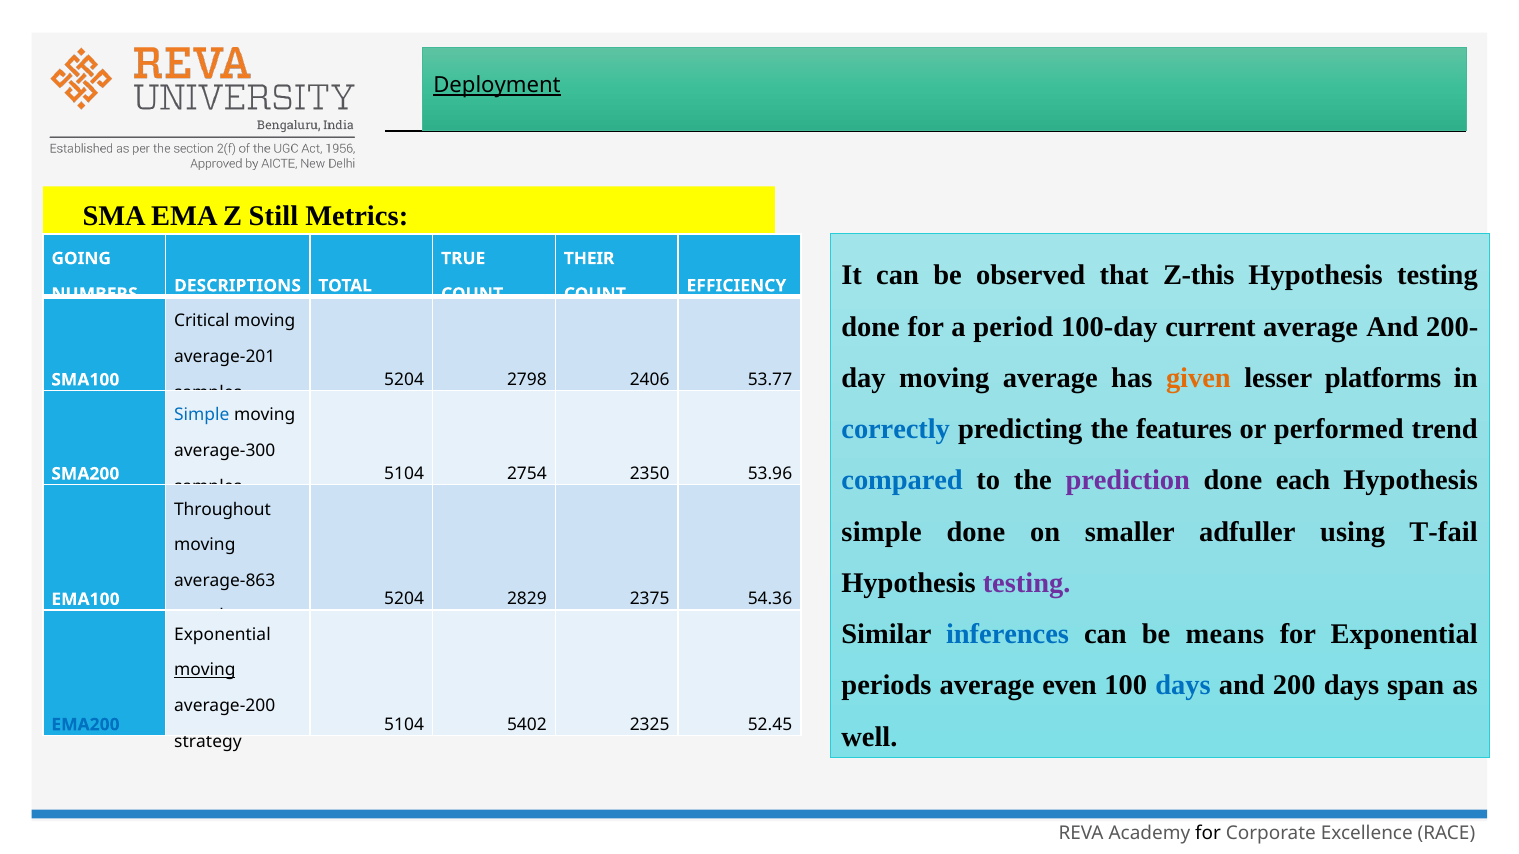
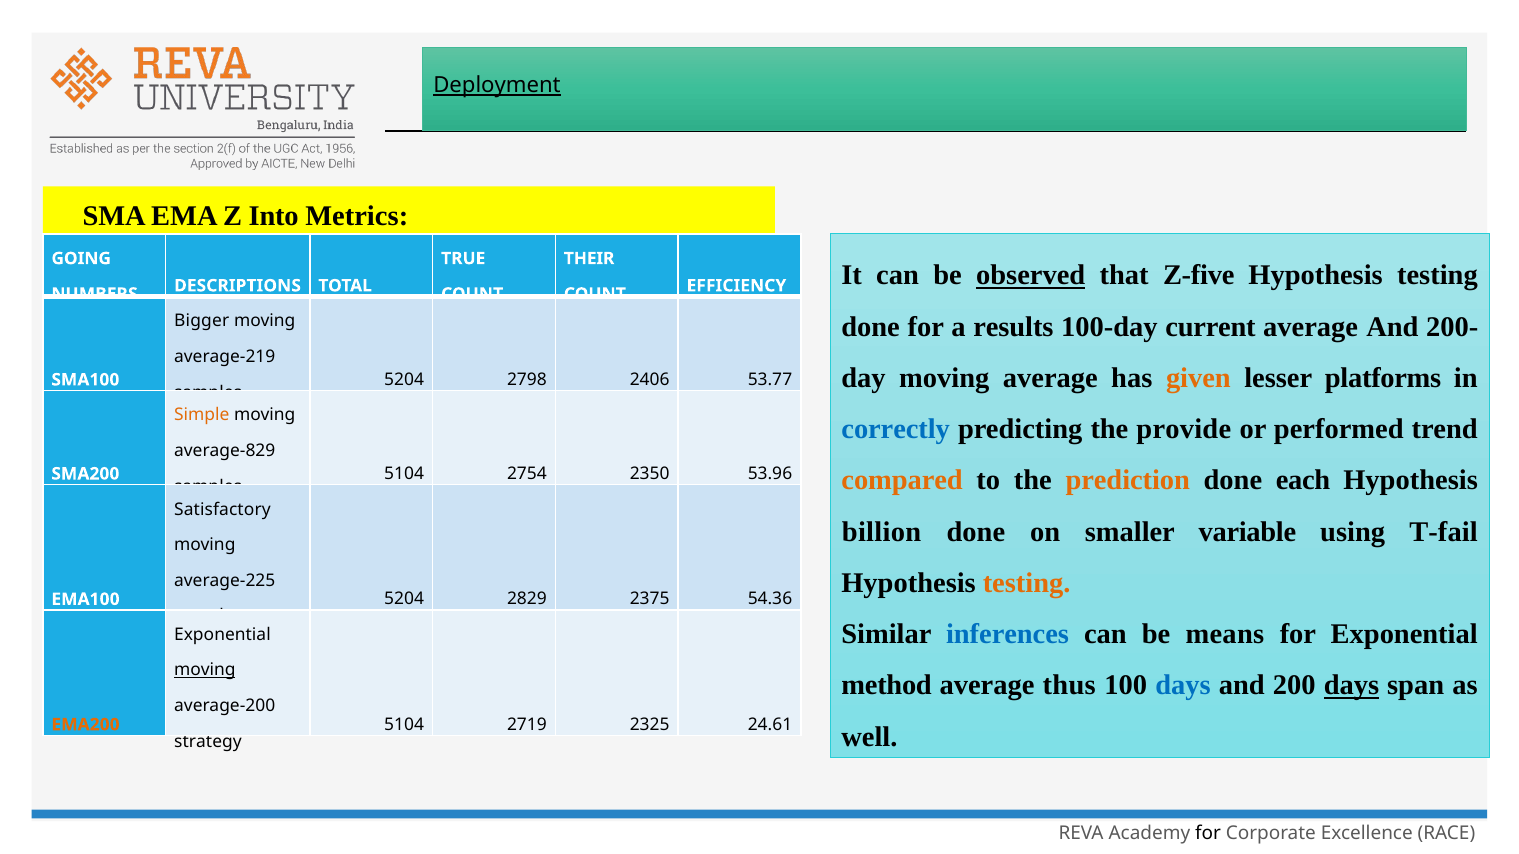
Still: Still -> Into (274, 216)
observed underline: none -> present (1031, 276)
Z-this: Z-this -> Z-five (1199, 276)
period: period -> results (1013, 327)
Critical: Critical -> Bigger (202, 321)
average-201: average-201 -> average-219 (225, 357)
Simple colour: blue -> orange (202, 415)
features: features -> provide (1184, 429)
average-300: average-300 -> average-829 (225, 451)
compared colour: blue -> orange (902, 481)
prediction colour: purple -> orange (1128, 481)
Throughout: Throughout -> Satisfactory (222, 510)
simple: simple -> billion (882, 532)
adfuller: adfuller -> variable (1247, 532)
testing colour: purple -> orange (1027, 583)
average-863: average-863 -> average-225 (225, 581)
periods: periods -> method (887, 686)
even: even -> thus (1069, 686)
days underline: none -> present (1351, 686)
5402: 5402 -> 2719 (527, 725)
52.45: 52.45 -> 24.61 (770, 725)
EMA200 colour: blue -> orange (85, 725)
